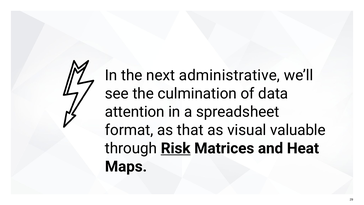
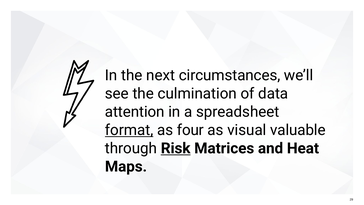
administrative: administrative -> circumstances (230, 75)
format underline: none -> present (129, 130)
that: that -> four (190, 130)
